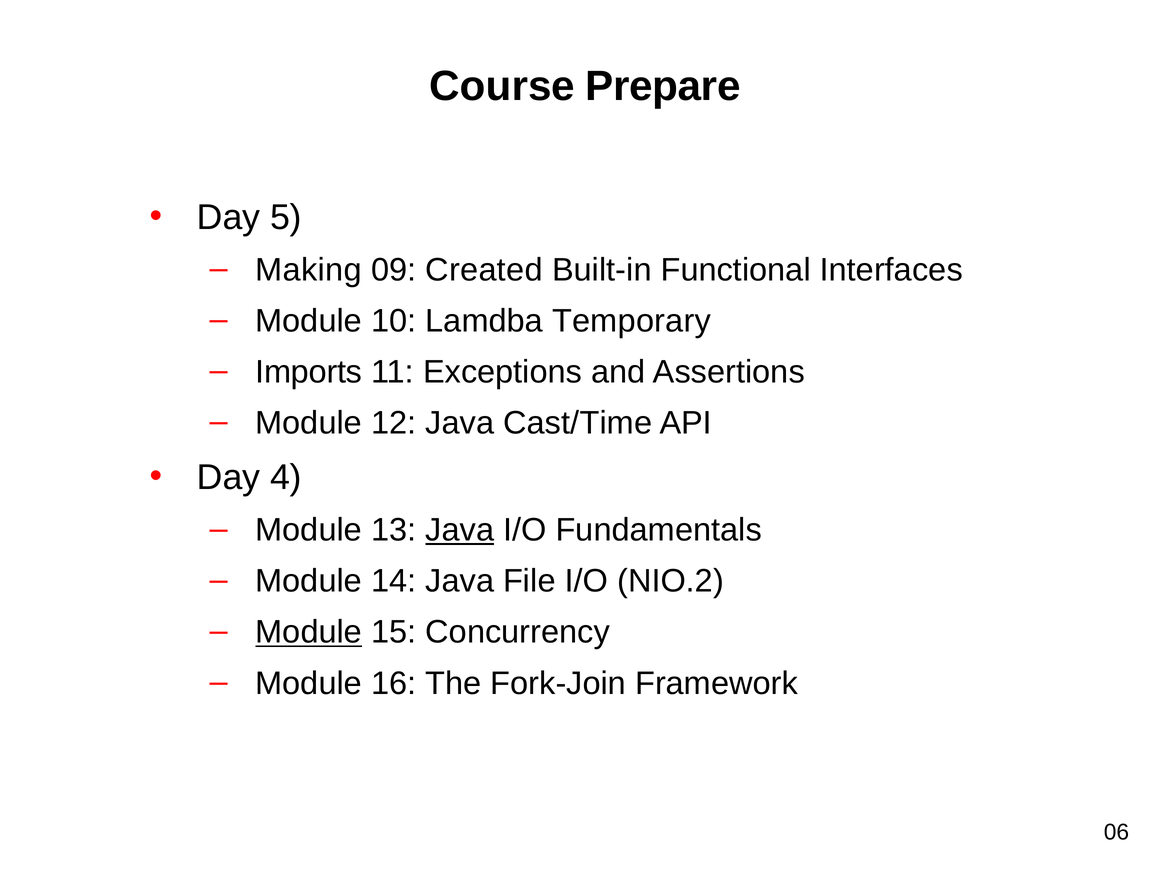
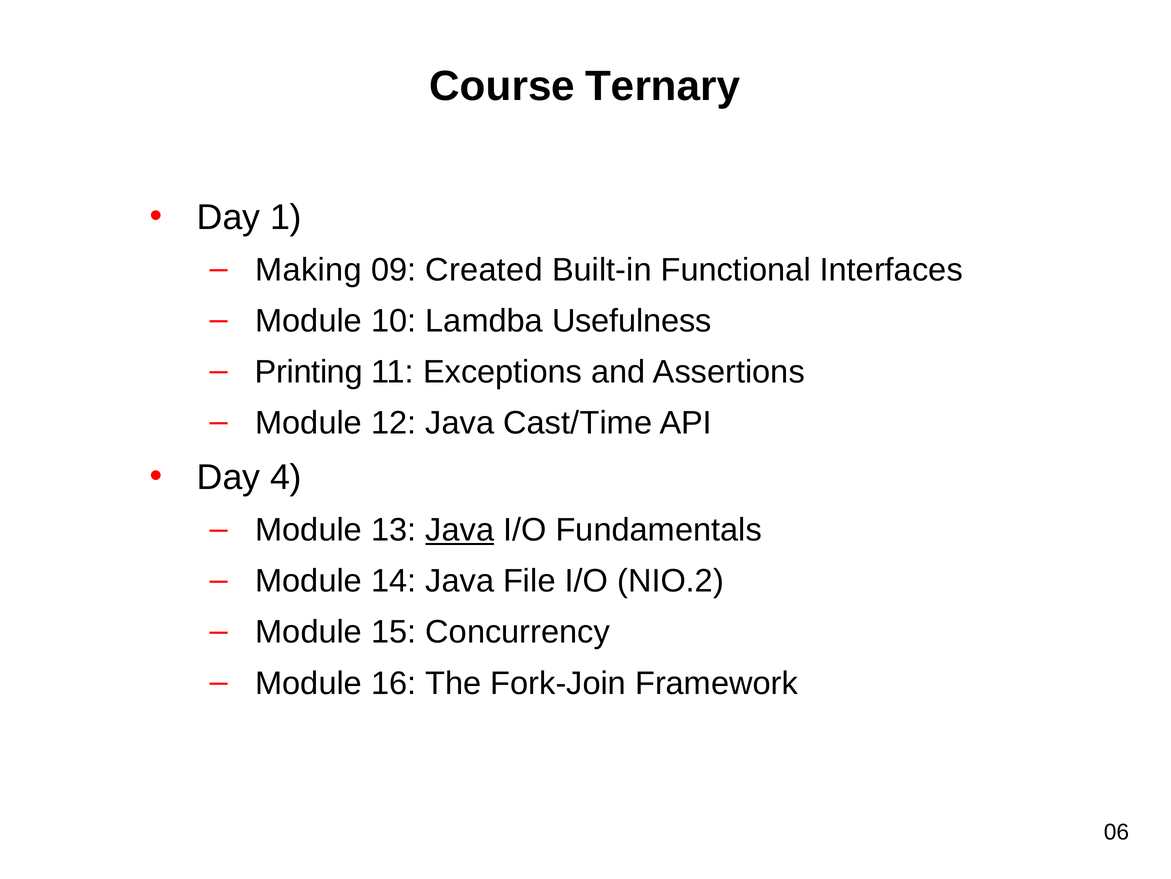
Prepare: Prepare -> Ternary (663, 86)
5: 5 -> 1 (286, 217)
Temporary: Temporary -> Usefulness (632, 321)
Imports: Imports -> Printing (309, 372)
Module underline: present -> none (309, 632)
